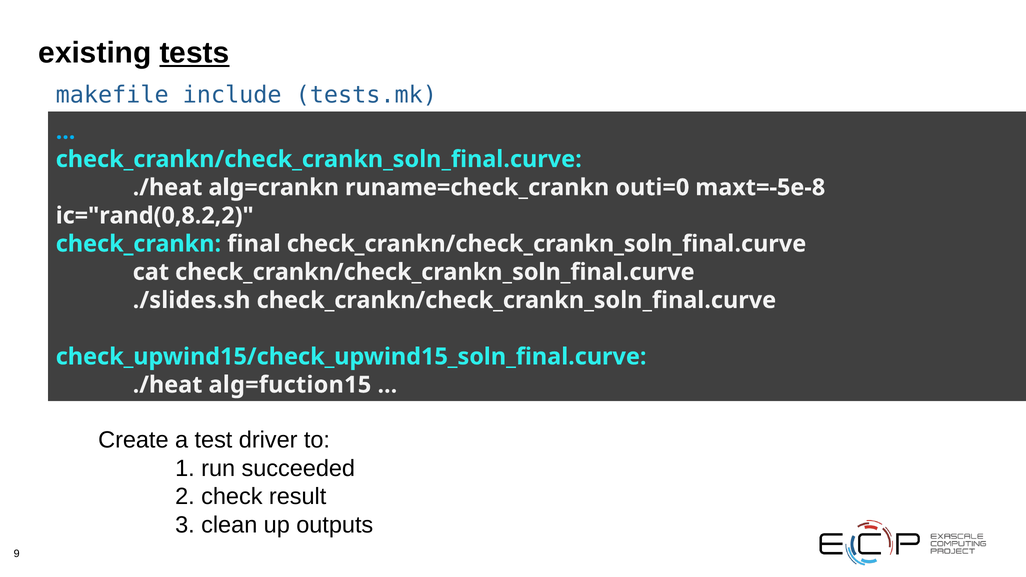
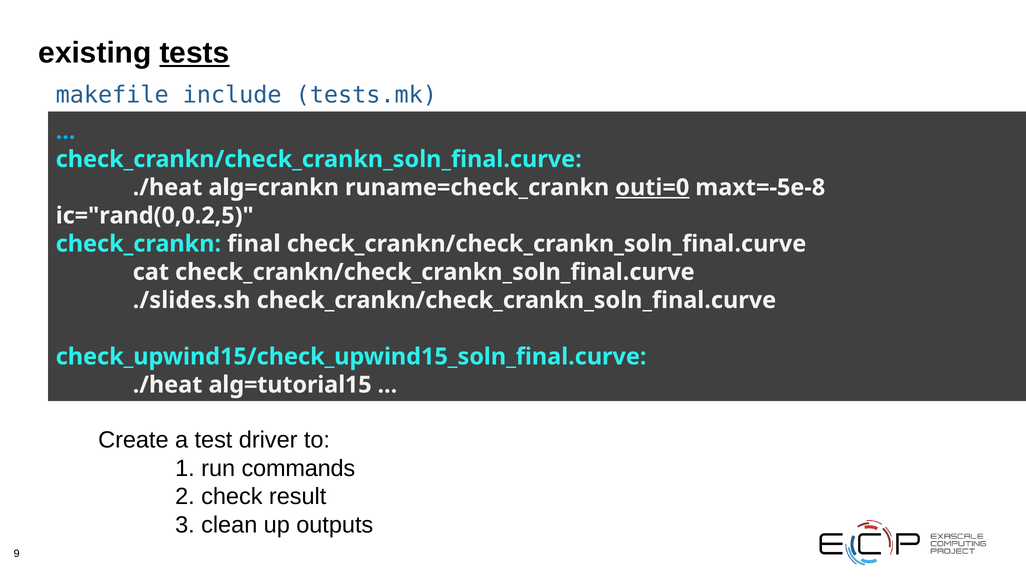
outi=0 underline: none -> present (652, 188)
ic="rand(0,8.2,2: ic="rand(0,8.2,2 -> ic="rand(0,0.2,5 (155, 216)
alg=fuction15: alg=fuction15 -> alg=tutorial15 (290, 385)
succeeded: succeeded -> commands (298, 469)
